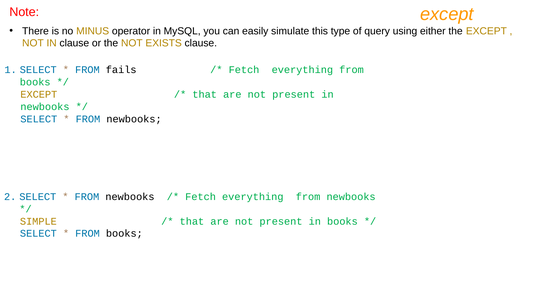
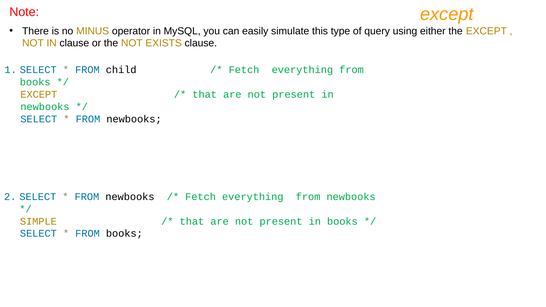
fails: fails -> child (121, 70)
